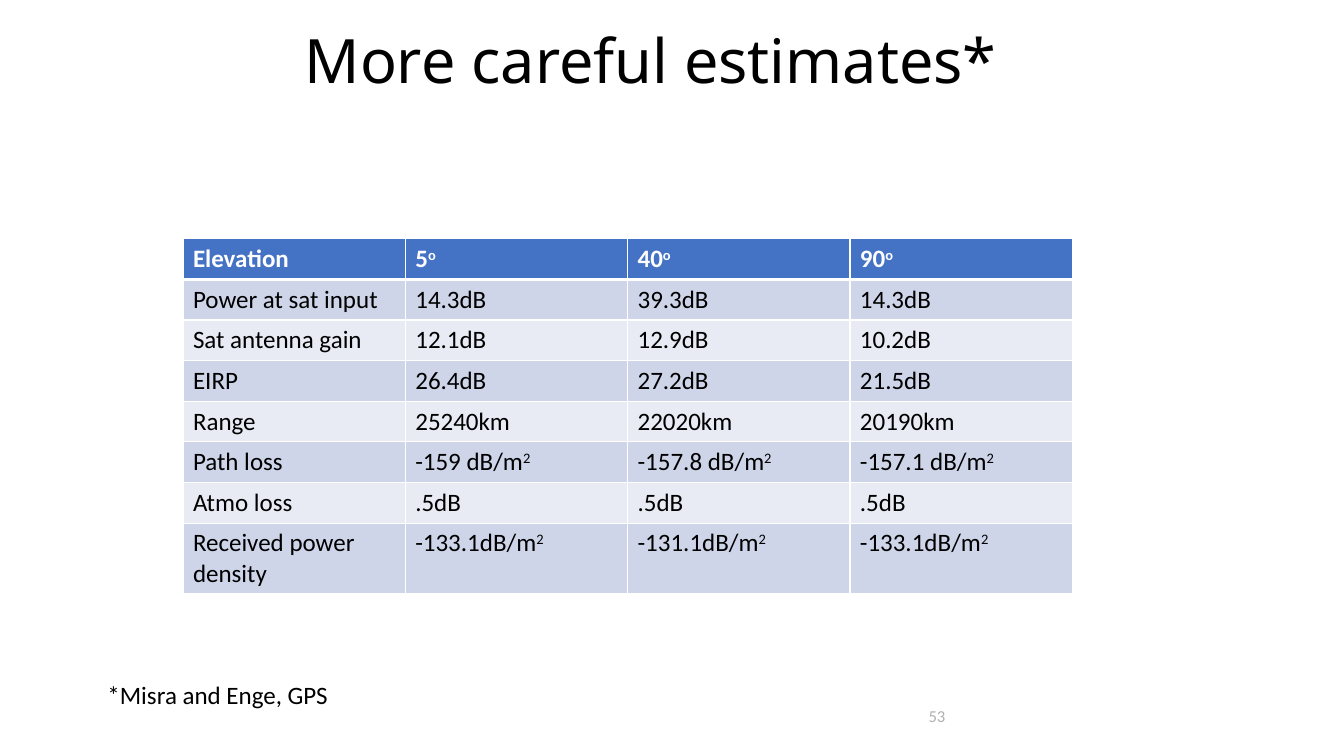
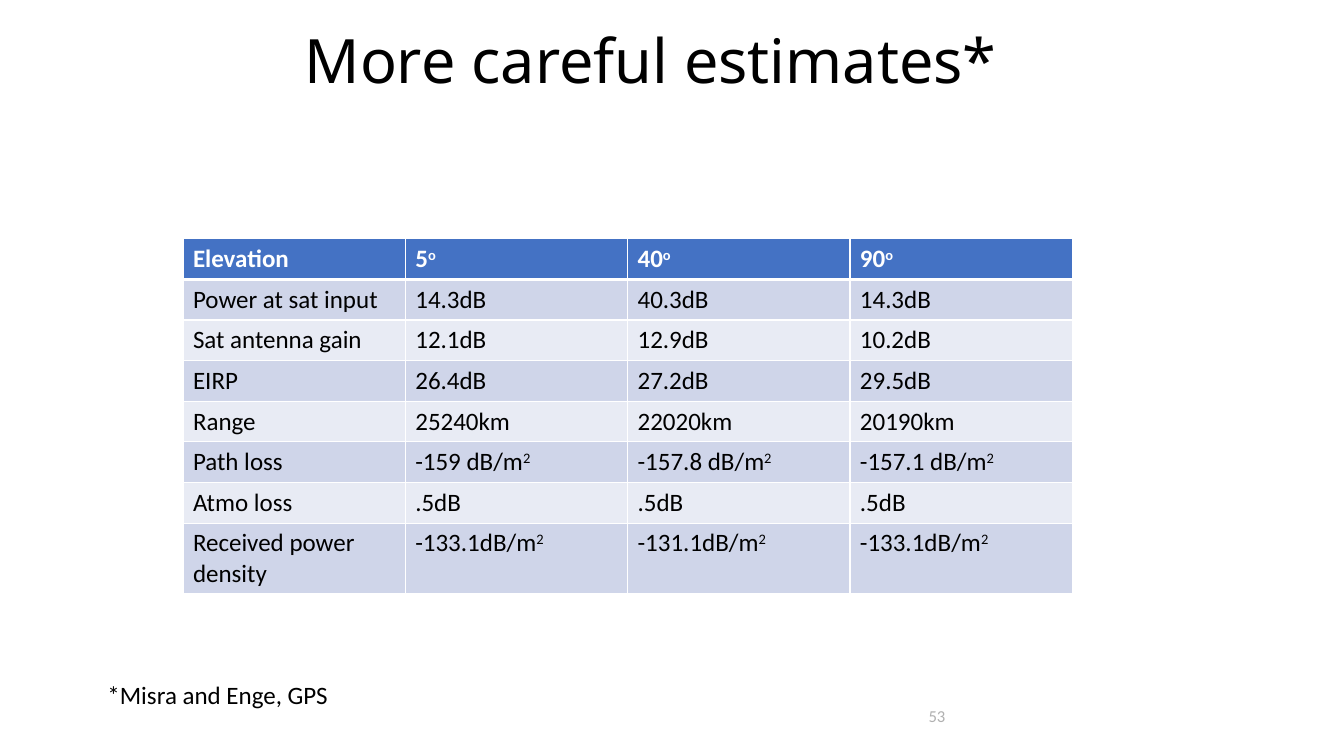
39.3dB: 39.3dB -> 40.3dB (673, 300)
21.5dB: 21.5dB -> 29.5dB (895, 381)
